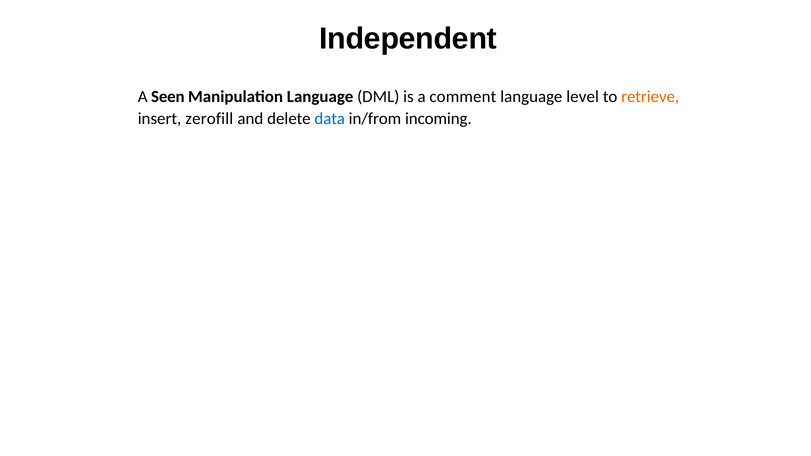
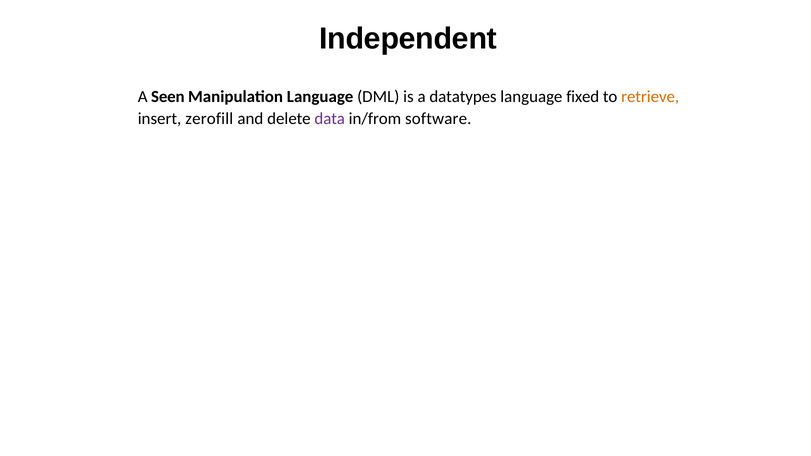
comment: comment -> datatypes (463, 97)
level: level -> fixed (583, 97)
data colour: blue -> purple (330, 119)
incoming: incoming -> software (438, 119)
